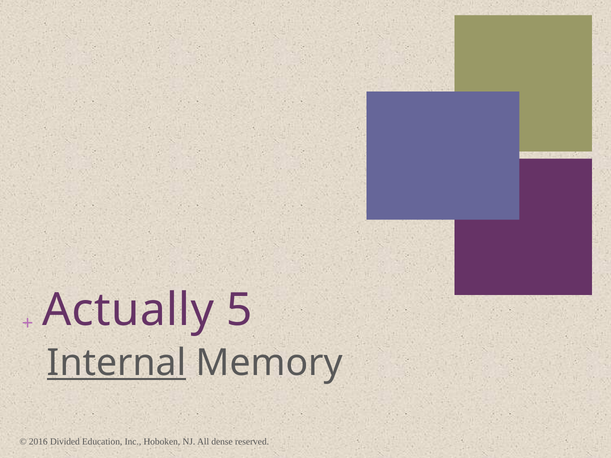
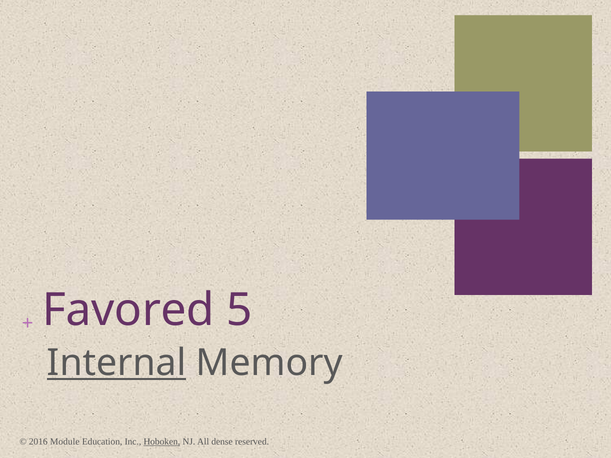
Actually: Actually -> Favored (128, 310)
Divided: Divided -> Module (65, 442)
Hoboken underline: none -> present (162, 442)
